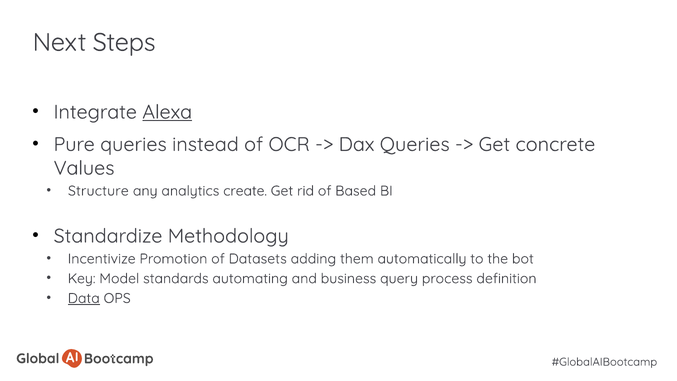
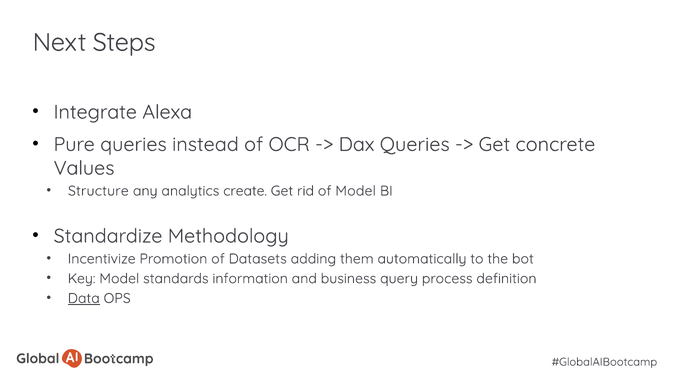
Alexa underline: present -> none (167, 112)
of Based: Based -> Model (356, 191)
automating: automating -> information (250, 278)
